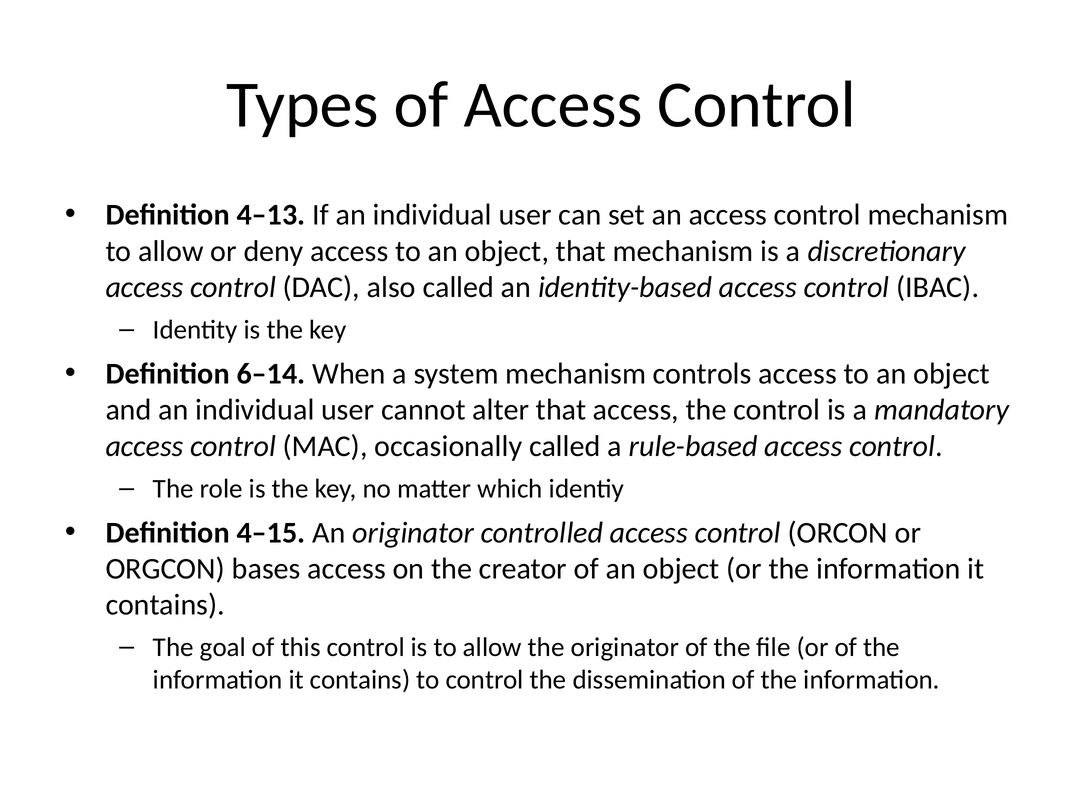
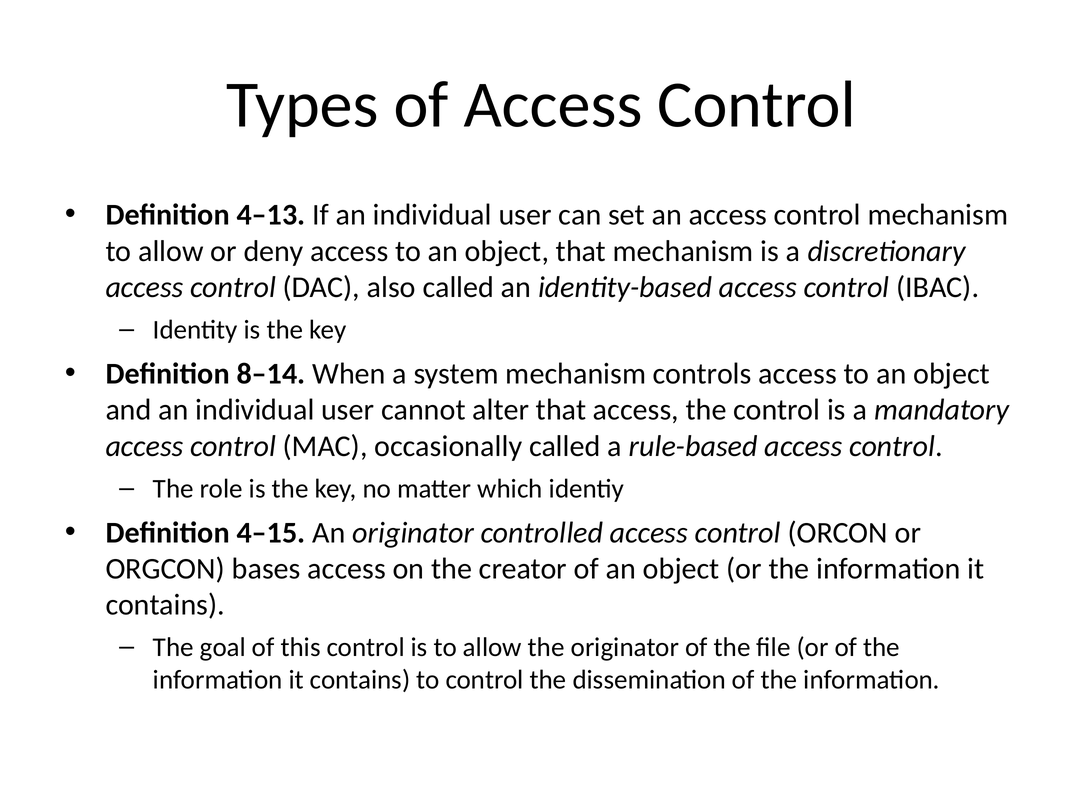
6–14: 6–14 -> 8–14 (271, 374)
